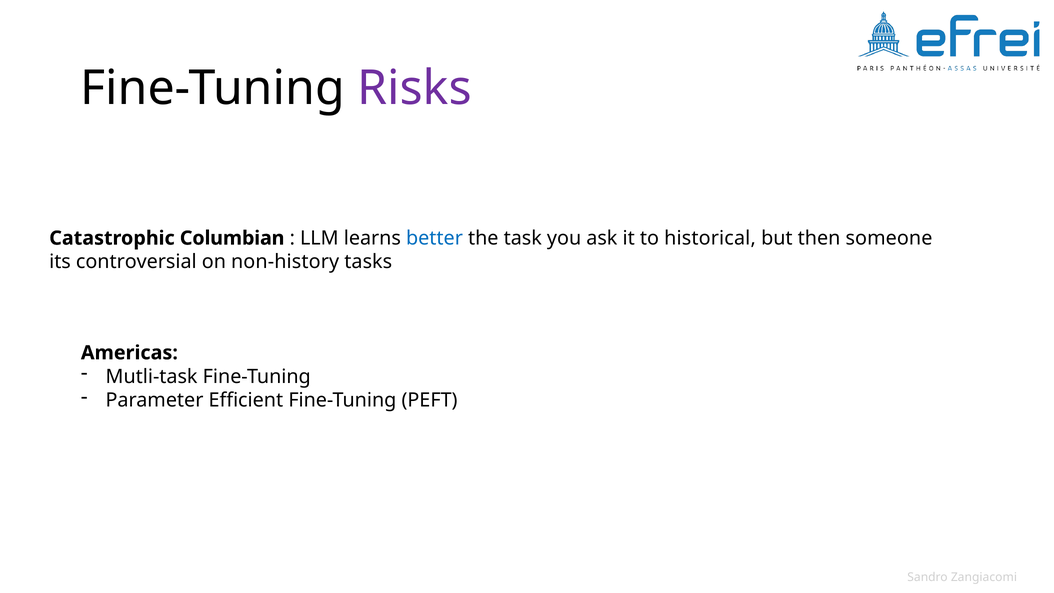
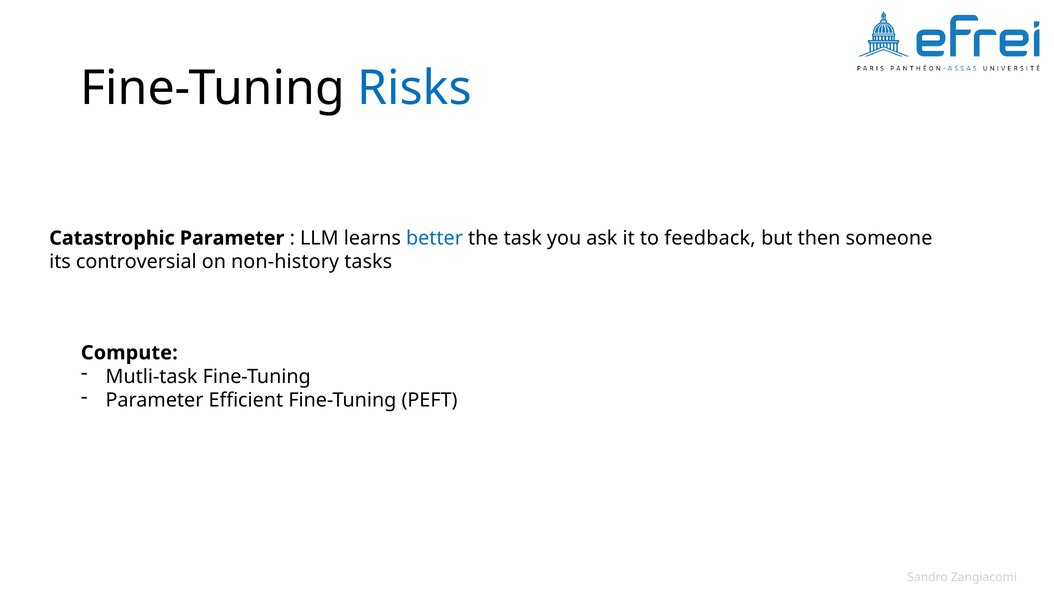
Risks colour: purple -> blue (415, 89)
Catastrophic Columbian: Columbian -> Parameter (232, 238)
historical: historical -> feedback (710, 238)
Americas: Americas -> Compute (129, 353)
